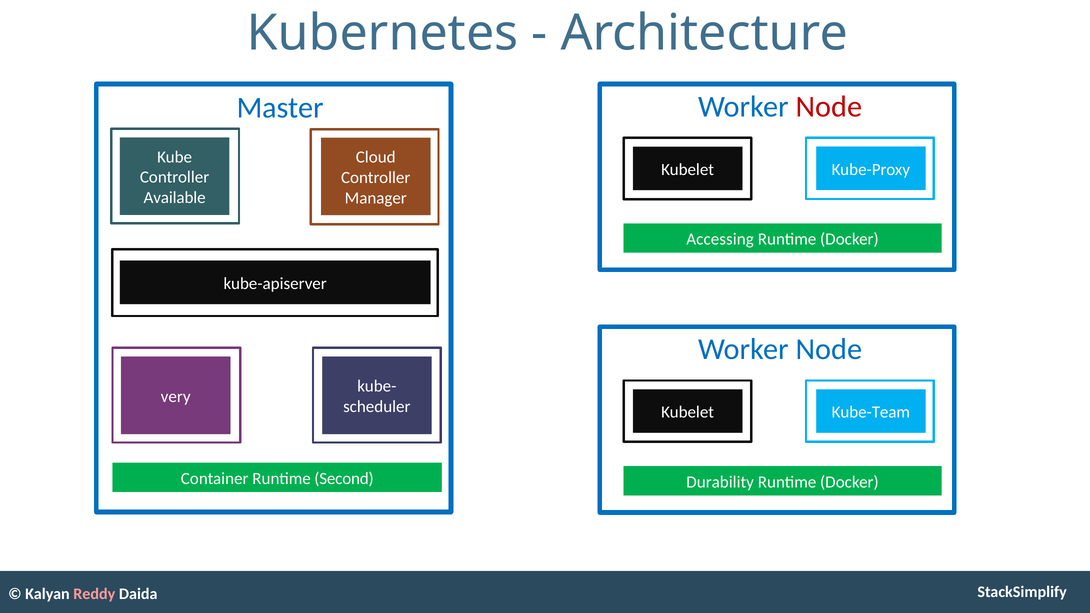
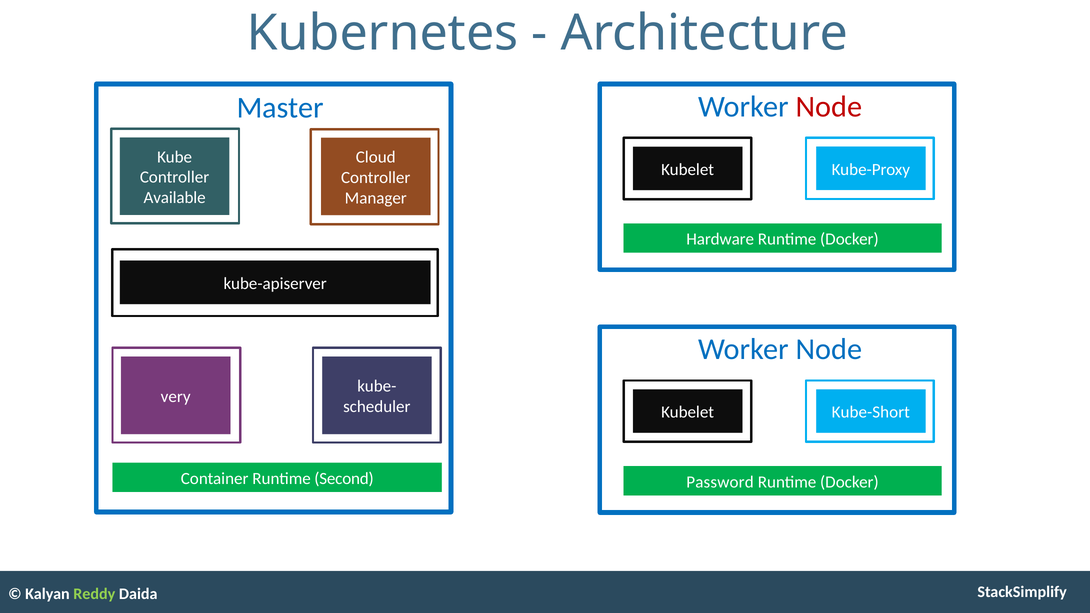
Accessing: Accessing -> Hardware (720, 239)
Kube-Team: Kube-Team -> Kube-Short (871, 412)
Durability: Durability -> Password (720, 482)
Reddy colour: pink -> light green (94, 594)
